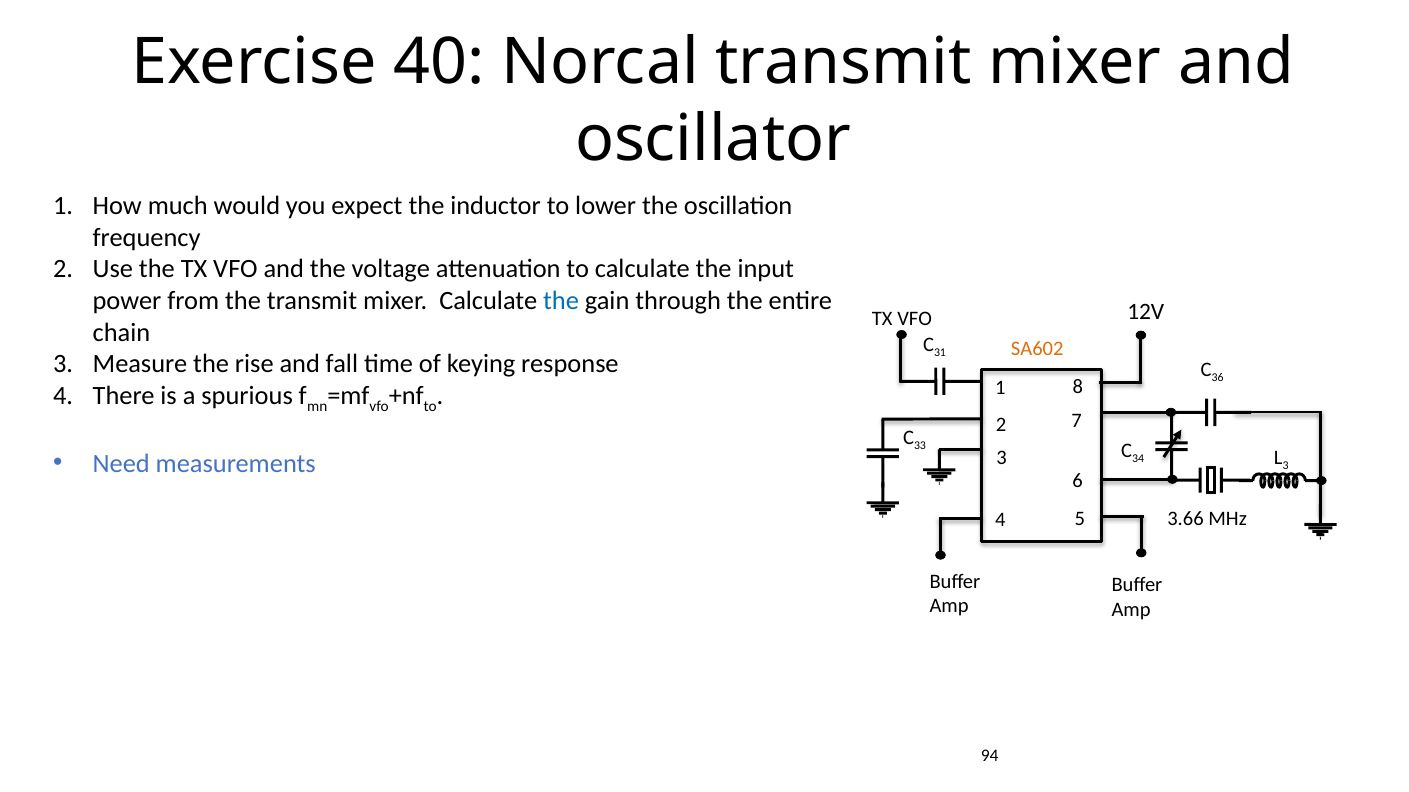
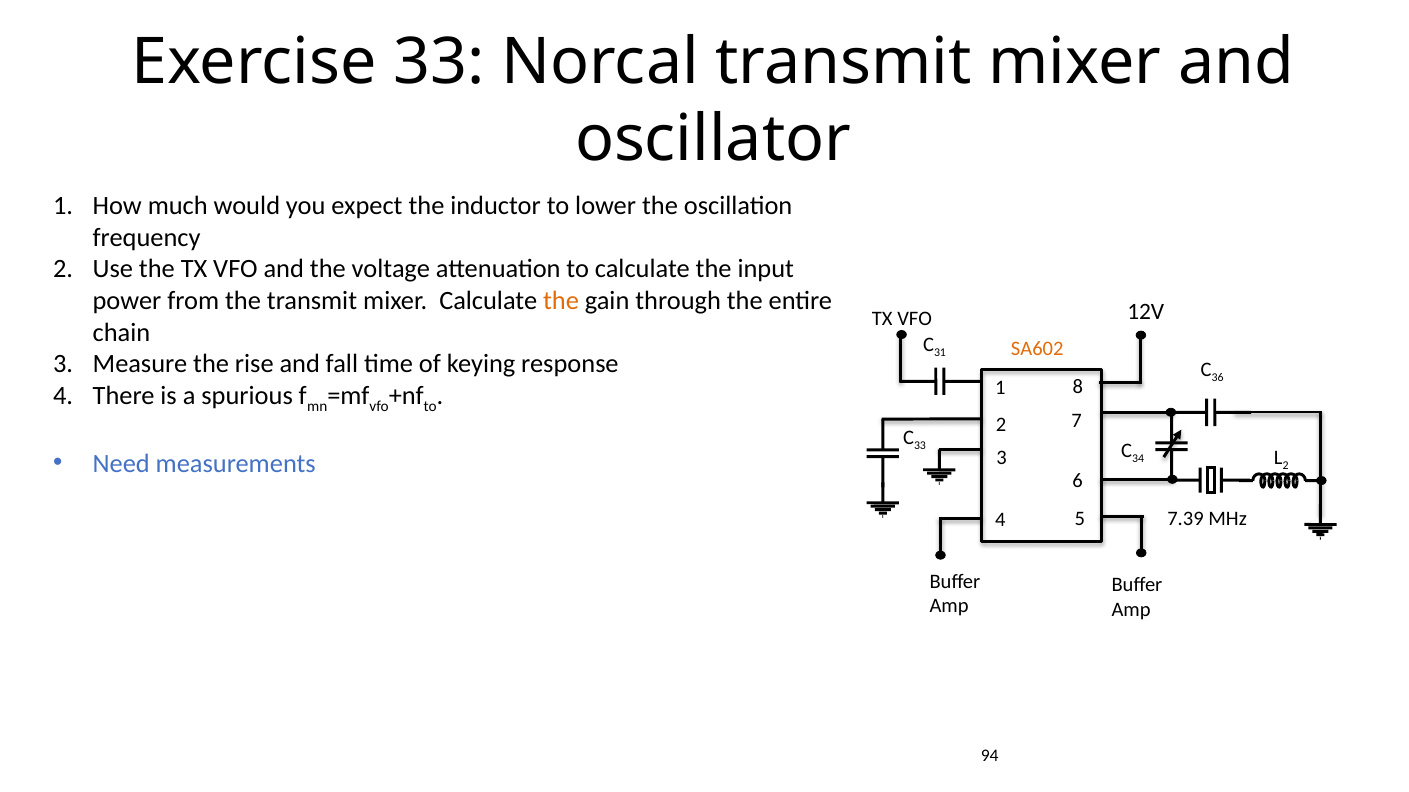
Exercise 40: 40 -> 33 (439, 62)
the colour: blue -> orange (561, 301)
3: 3 -> 2 (1286, 466)
3.66: 3.66 -> 7.39 (1186, 519)
